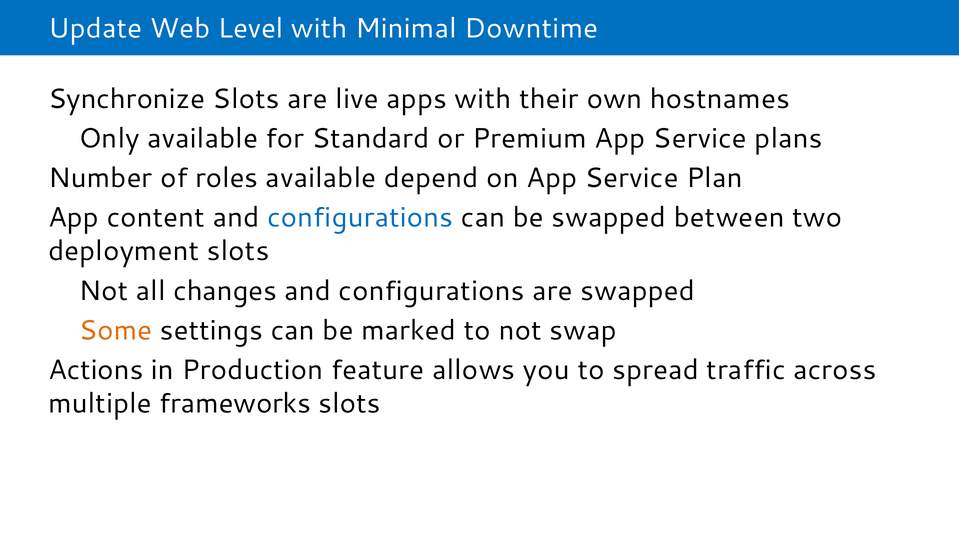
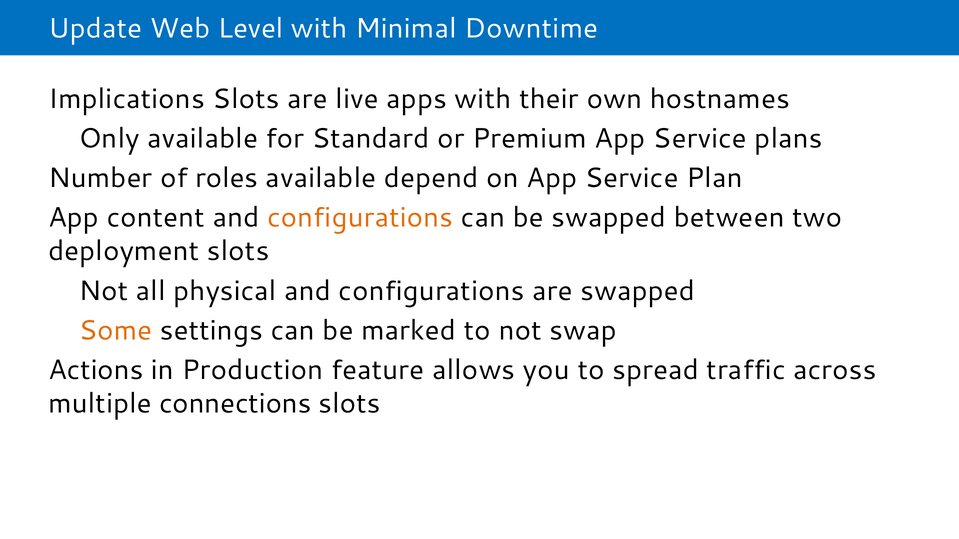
Synchronize: Synchronize -> Implications (126, 99)
configurations colour: blue -> orange (360, 218)
changes: changes -> physical (225, 291)
frameworks: frameworks -> connections (235, 404)
